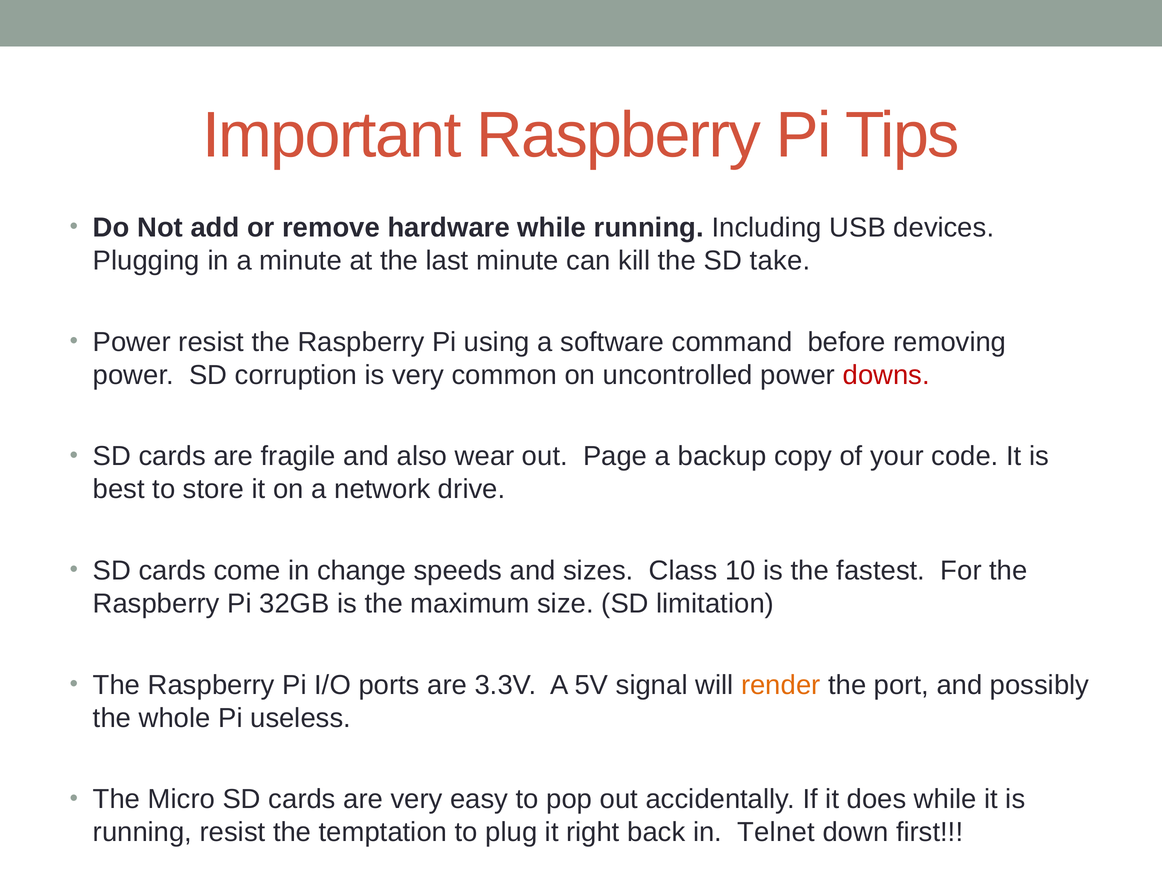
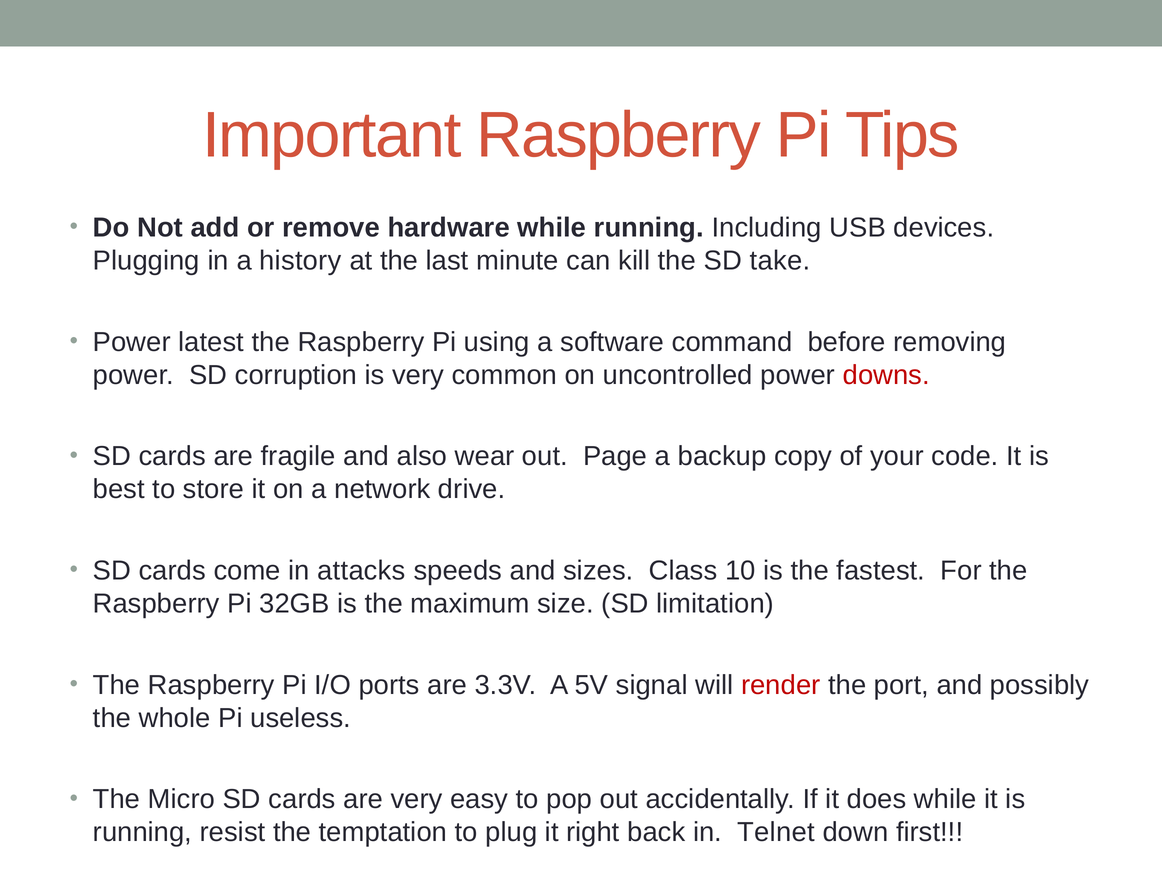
a minute: minute -> history (300, 260)
Power resist: resist -> latest (211, 342)
change: change -> attacks (361, 570)
render colour: orange -> red (781, 685)
